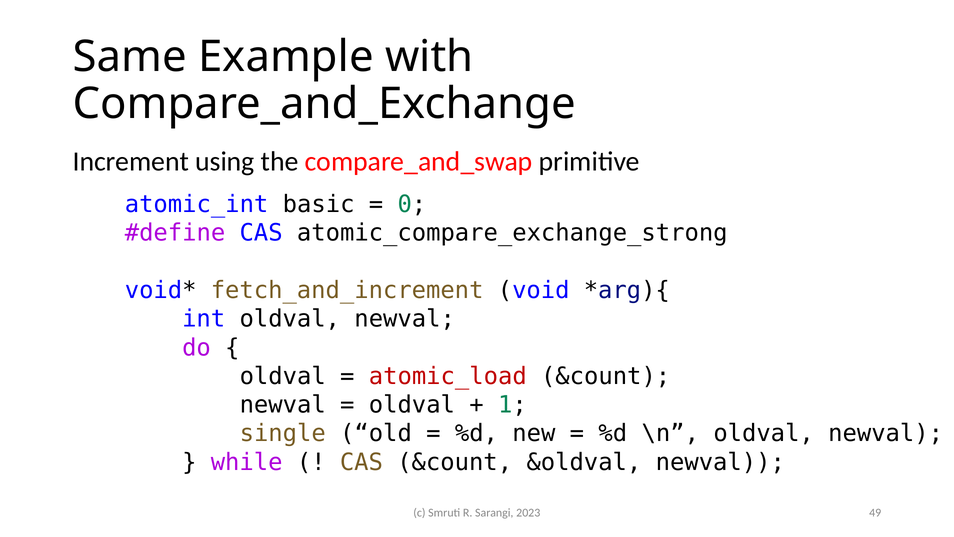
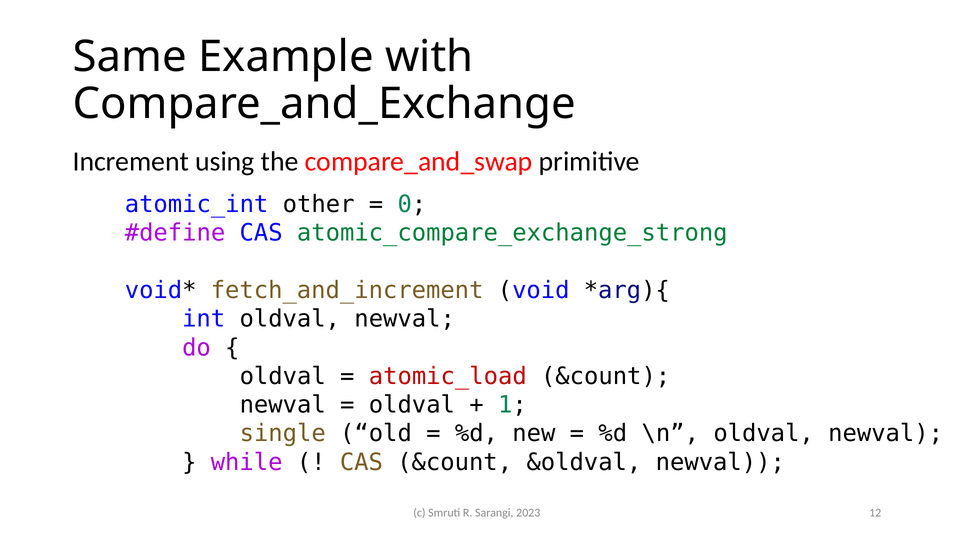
basic: basic -> other (319, 204)
atomic_compare_exchange_strong colour: black -> green (512, 233)
49: 49 -> 12 (875, 512)
